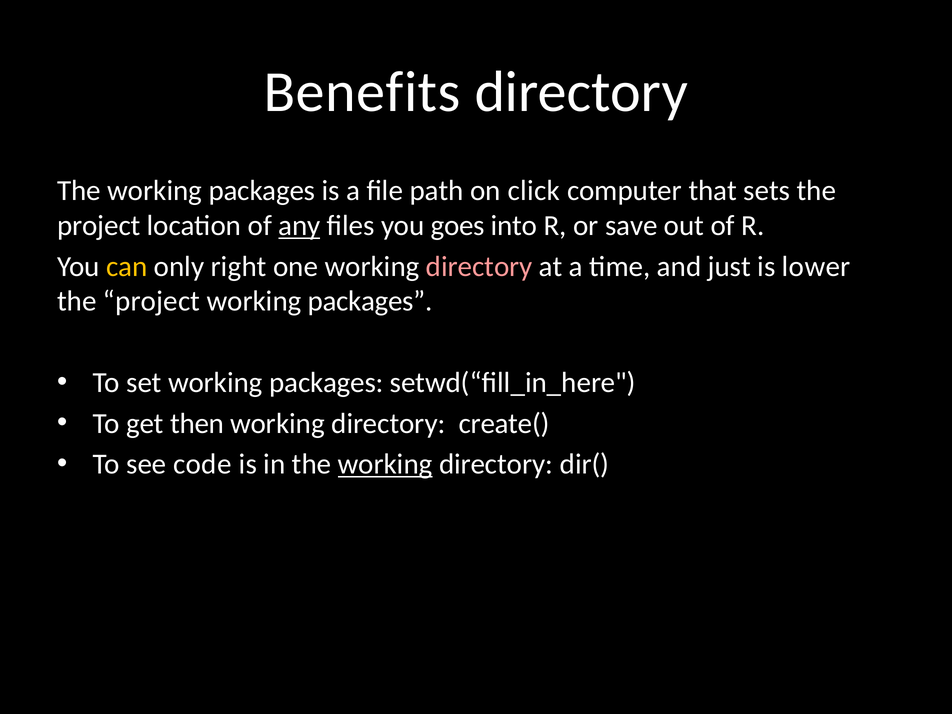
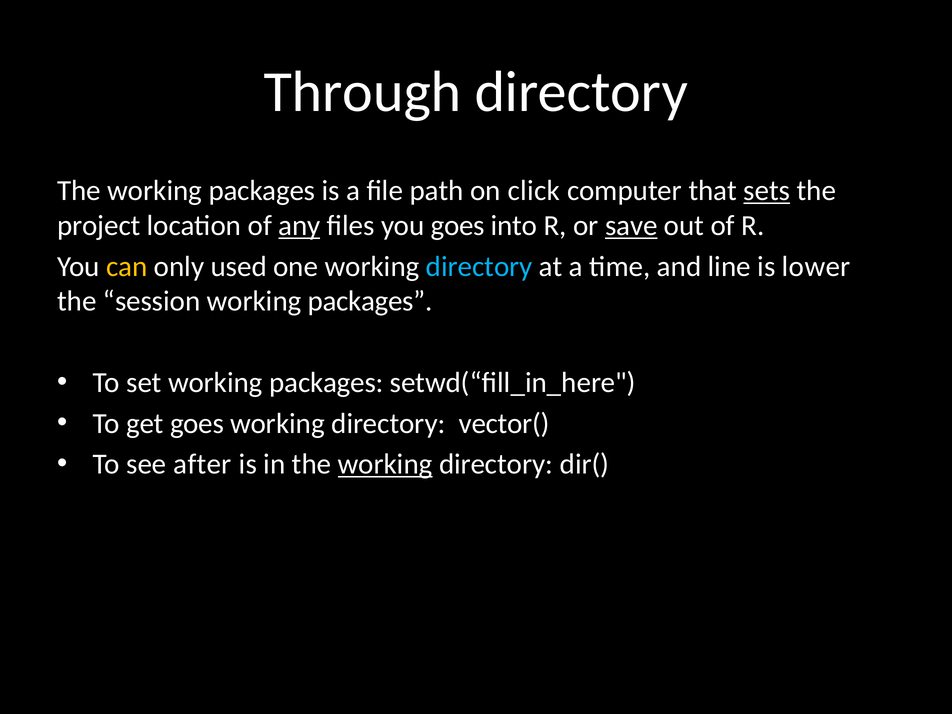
Benefits: Benefits -> Through (362, 92)
sets underline: none -> present (767, 191)
save underline: none -> present (631, 226)
right: right -> used (239, 266)
directory colour: pink -> light blue (479, 266)
just: just -> line (729, 266)
project: project -> session (152, 301)
get then: then -> goes (197, 423)
create(: create( -> vector( (504, 423)
code: code -> after (202, 464)
